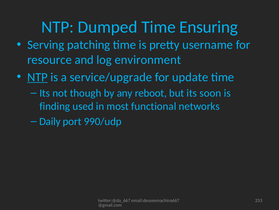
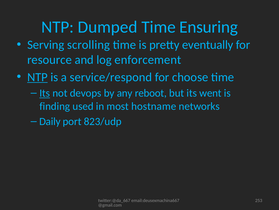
patching: patching -> scrolling (89, 45)
username: username -> eventually (208, 45)
environment: environment -> enforcement (148, 59)
service/upgrade: service/upgrade -> service/respond (111, 77)
update: update -> choose (190, 77)
Its underline: none -> present (45, 93)
though: though -> devops (86, 93)
soon: soon -> went (210, 93)
functional: functional -> hostname (154, 106)
990/udp: 990/udp -> 823/udp (103, 121)
